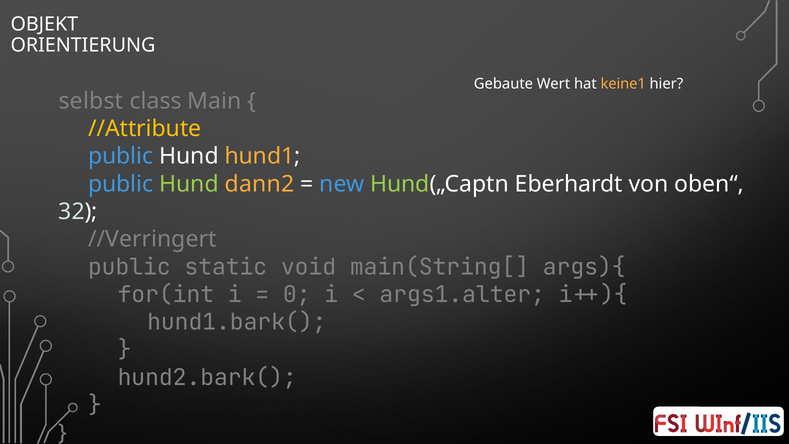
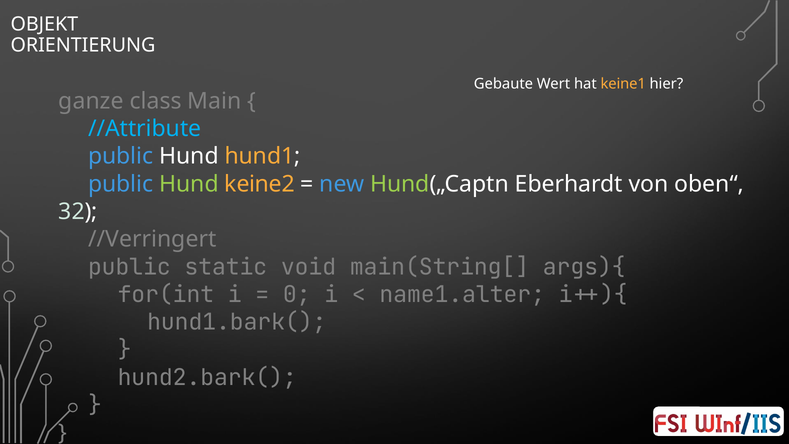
selbst: selbst -> ganze (91, 101)
//Attribute colour: yellow -> light blue (145, 129)
dann2: dann2 -> keine2 (260, 184)
args1.alter: args1.alter -> name1.alter (462, 294)
